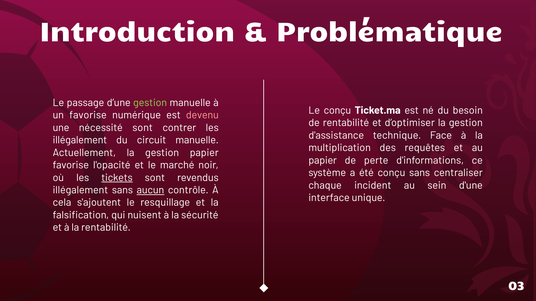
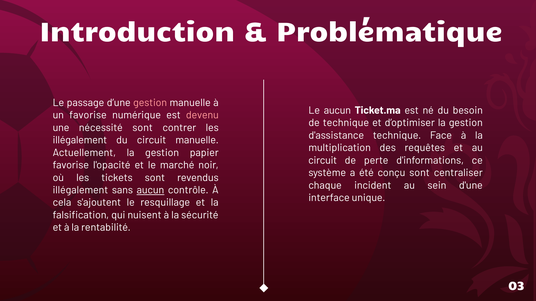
gestion colour: light green -> pink (150, 103)
Le conçu: conçu -> aucun (337, 110)
de rentabilité: rentabilité -> technique (346, 123)
papier: papier -> circuit (323, 161)
conçu sans: sans -> sont (419, 173)
tickets underline: present -> none (117, 178)
